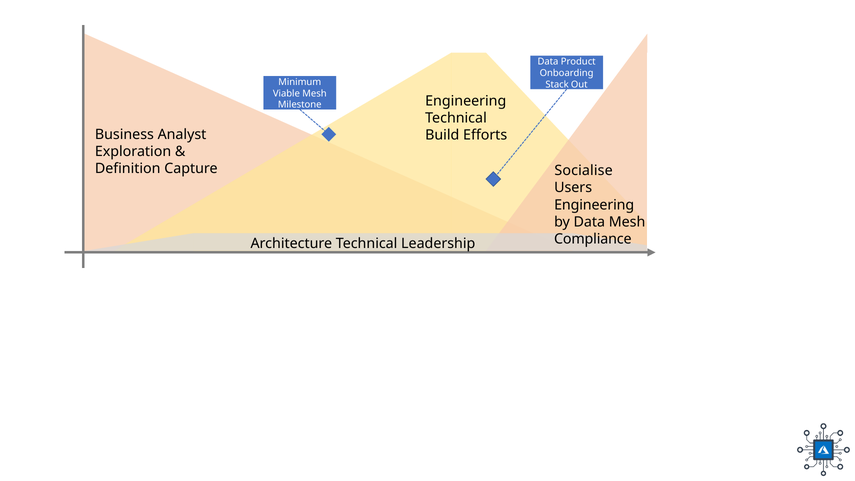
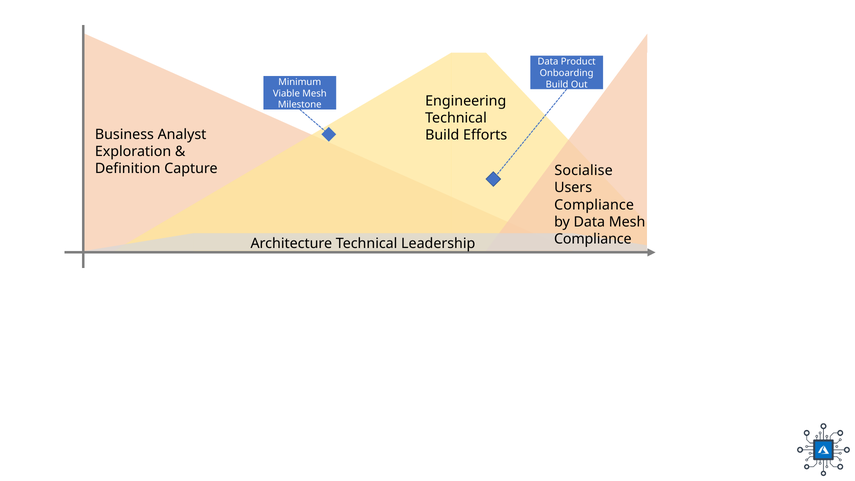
Stack: Stack -> Build (557, 84)
Engineering: Engineering -> Compliance (594, 205)
